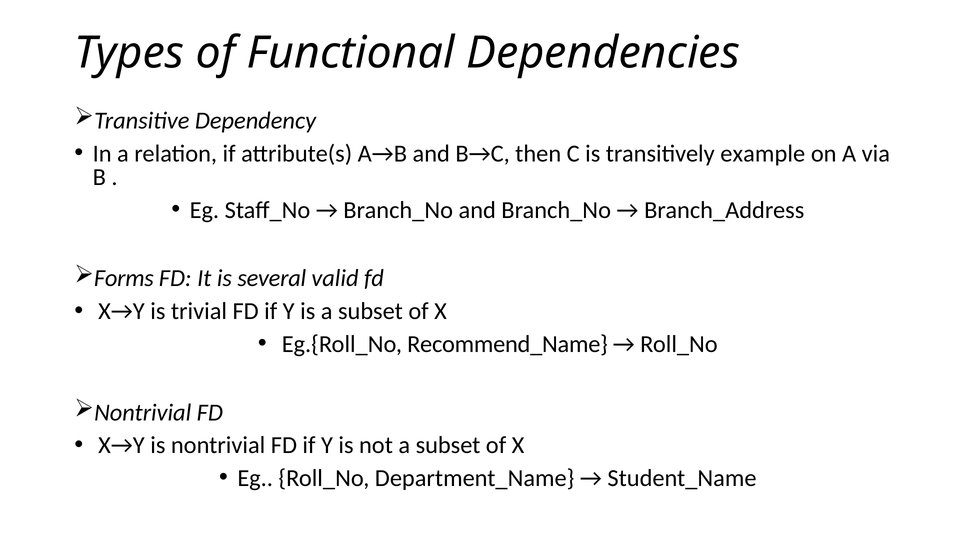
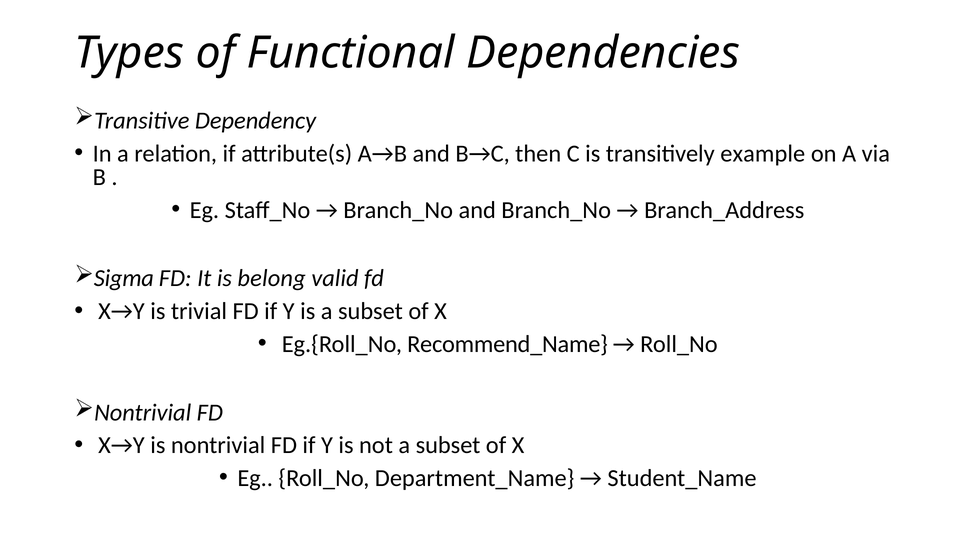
Forms: Forms -> Sigma (124, 278)
several: several -> belong (272, 278)
